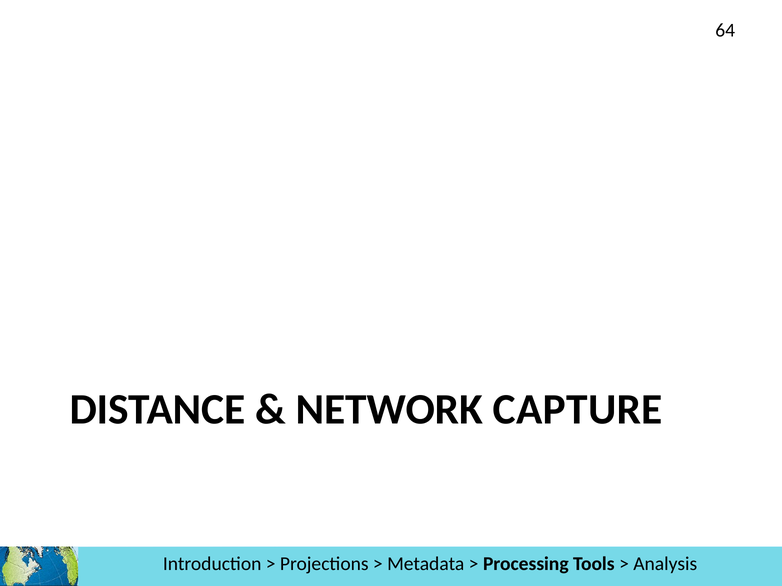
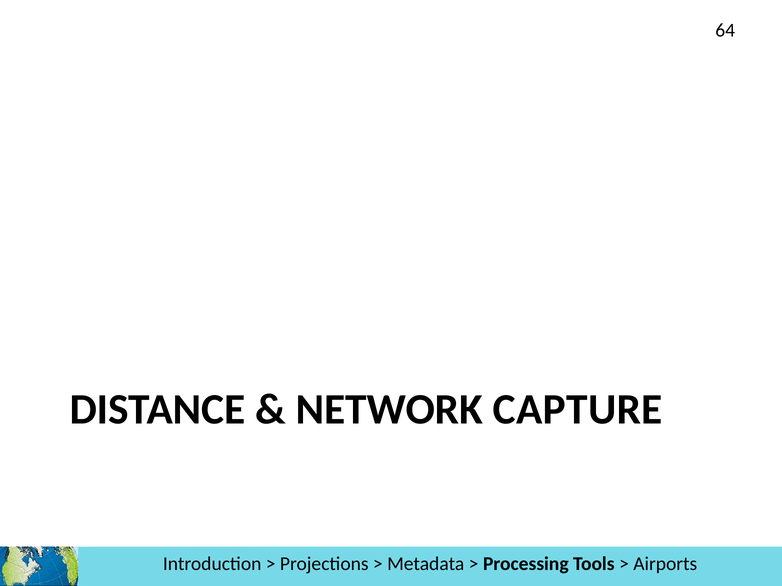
Analysis: Analysis -> Airports (665, 564)
